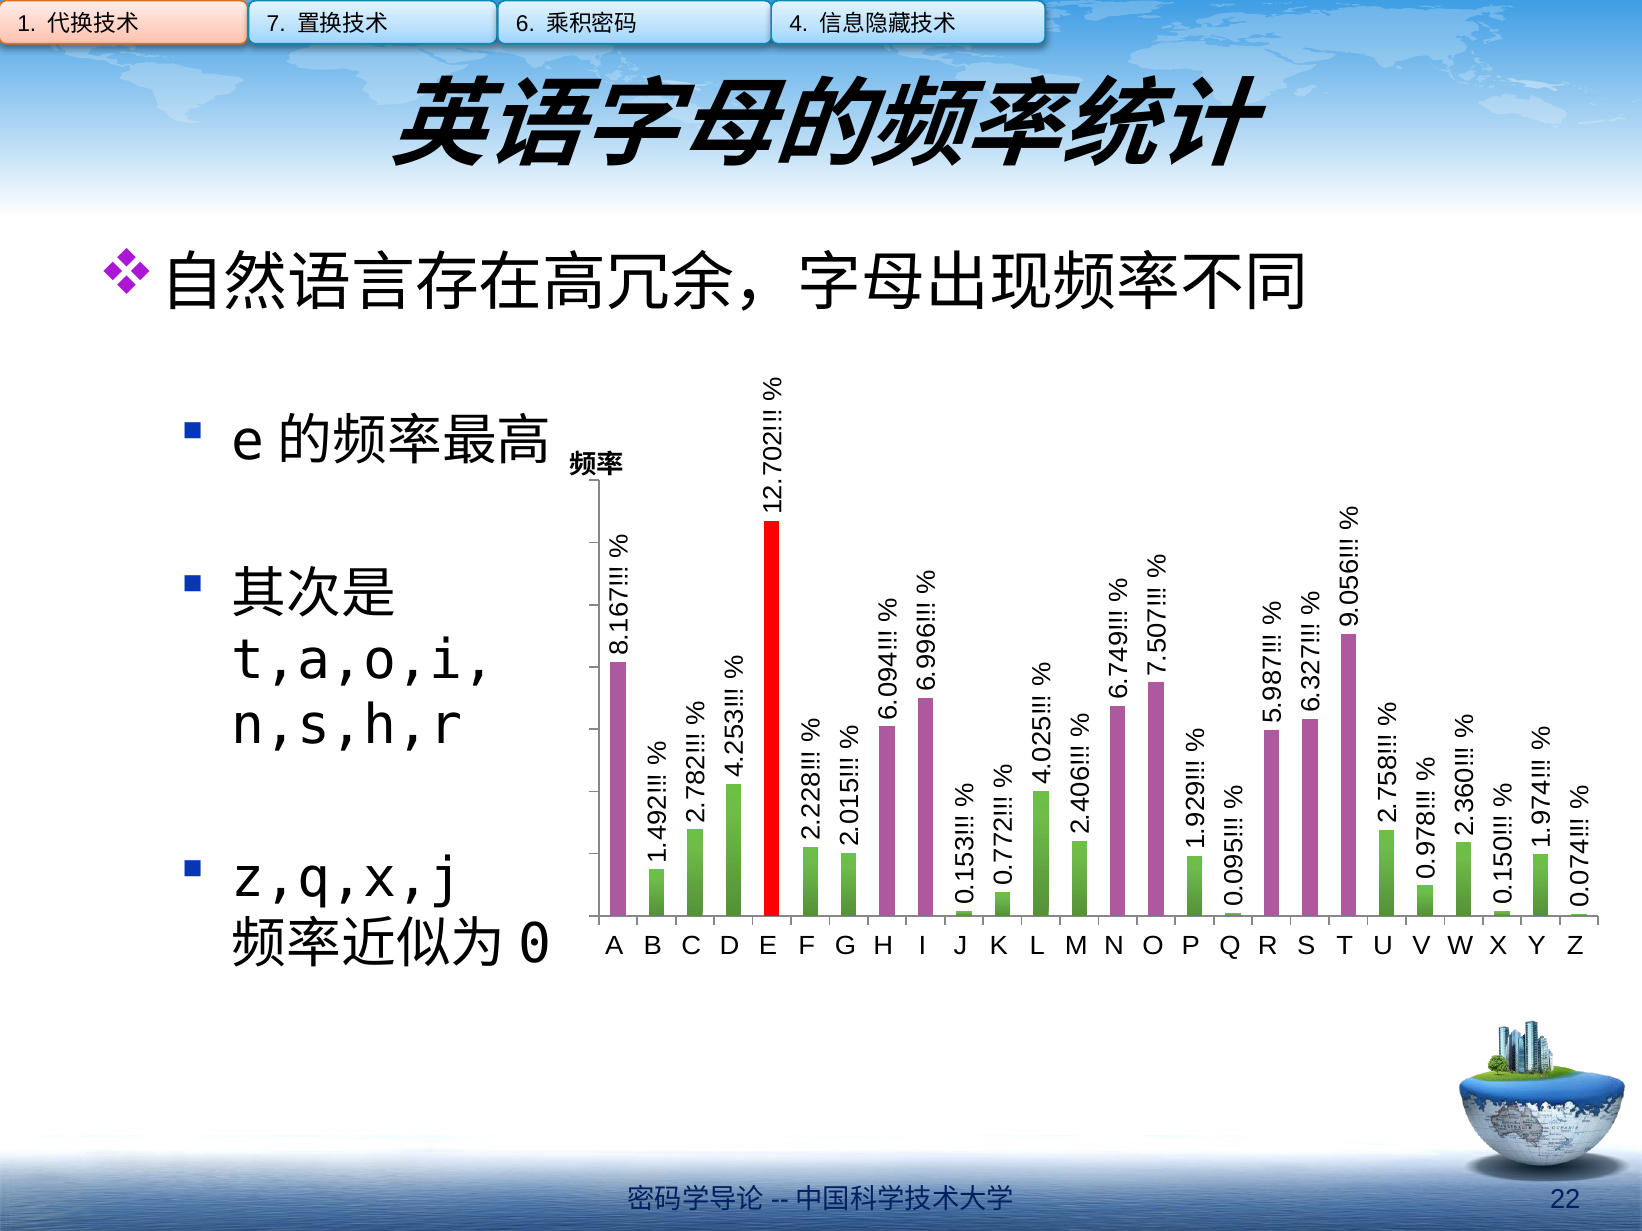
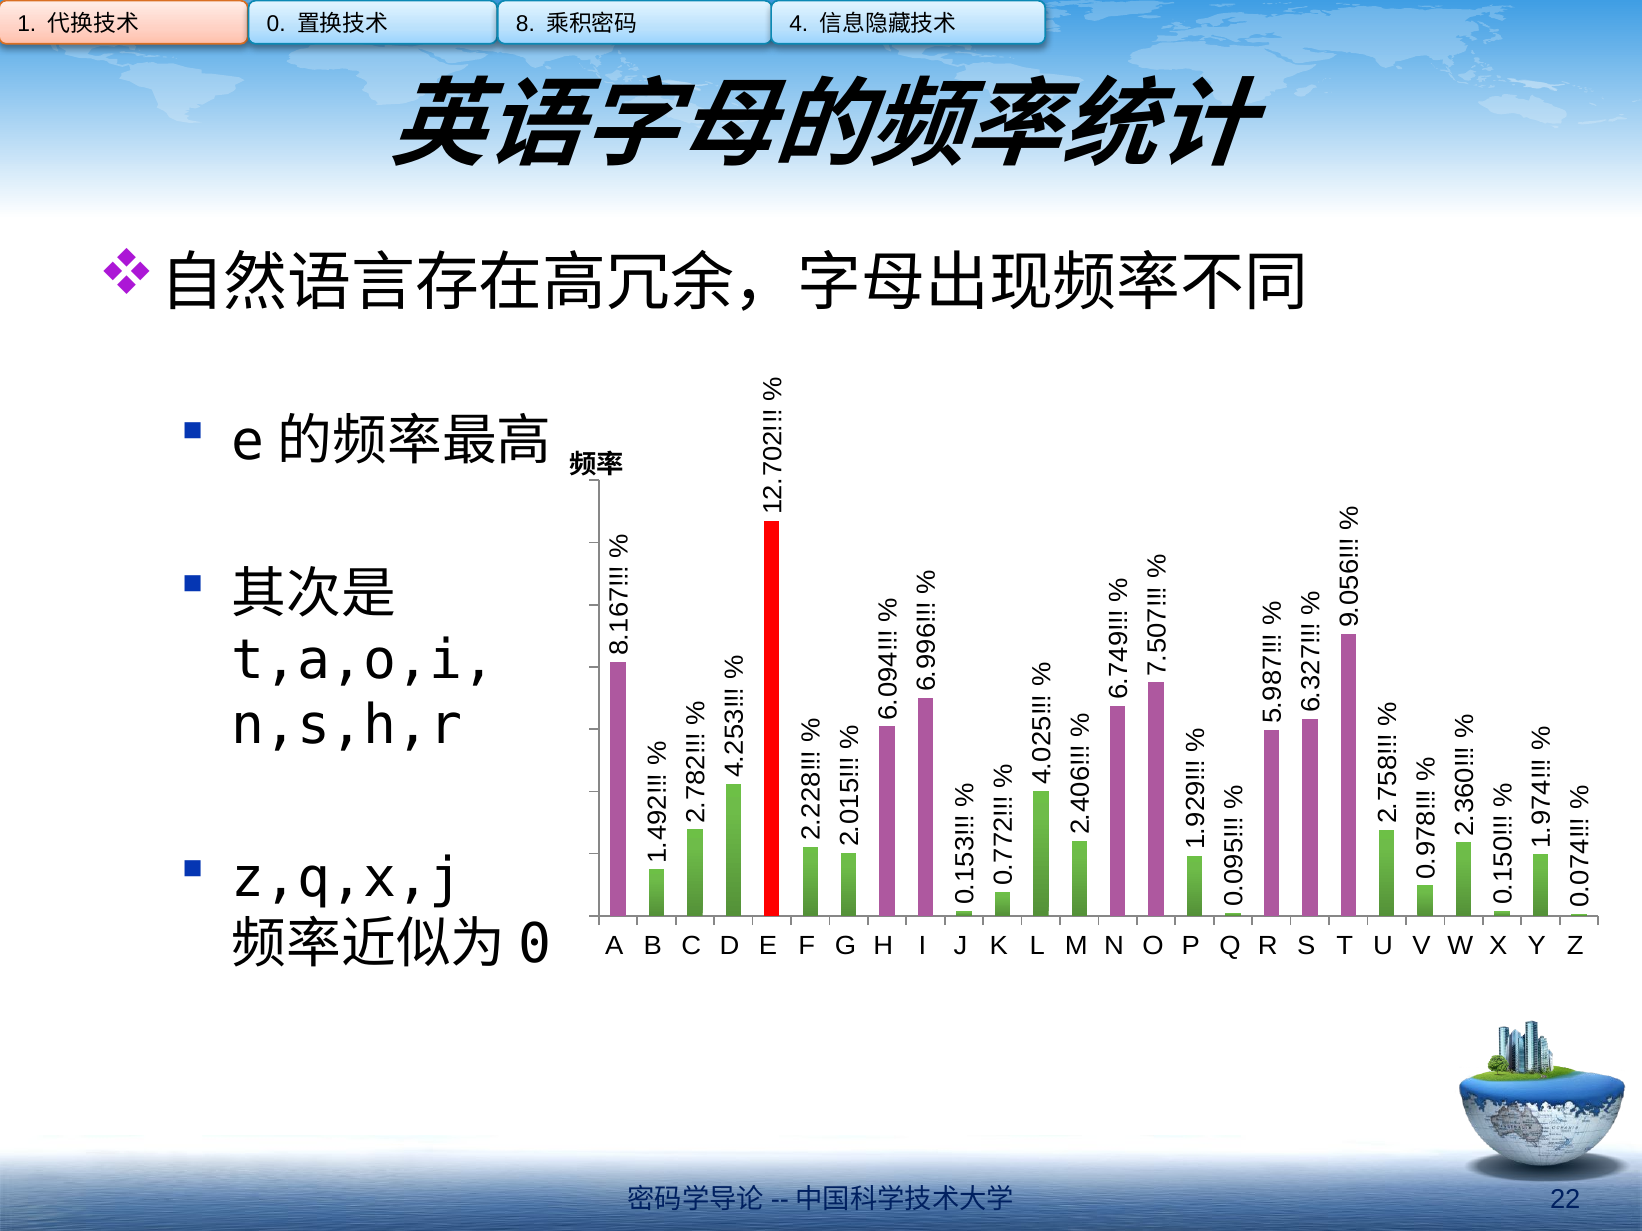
7: 7 -> 0 (276, 24)
6: 6 -> 8 (525, 24)
